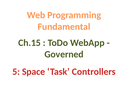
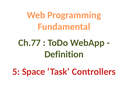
Ch.15: Ch.15 -> Ch.77 (29, 43)
Governed: Governed -> Definition (64, 54)
